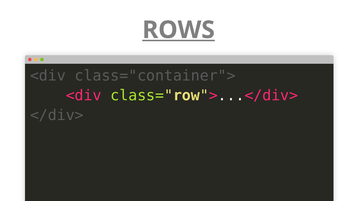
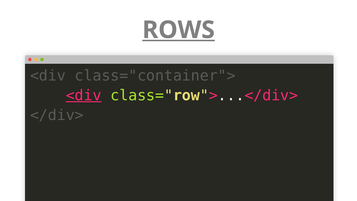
<div underline: none -> present (84, 95)
